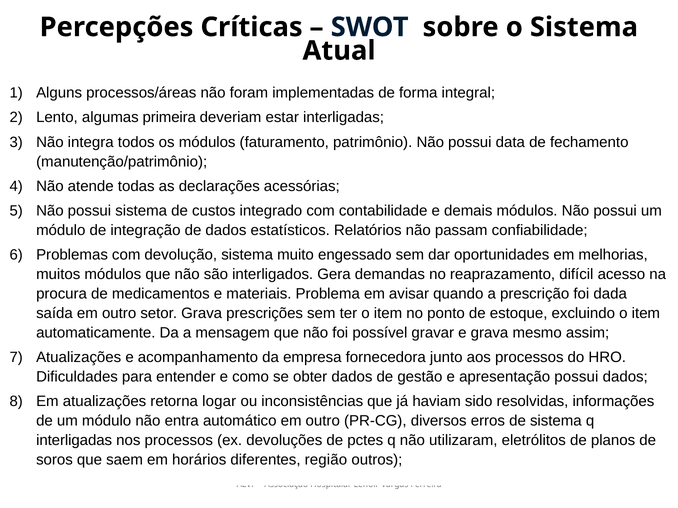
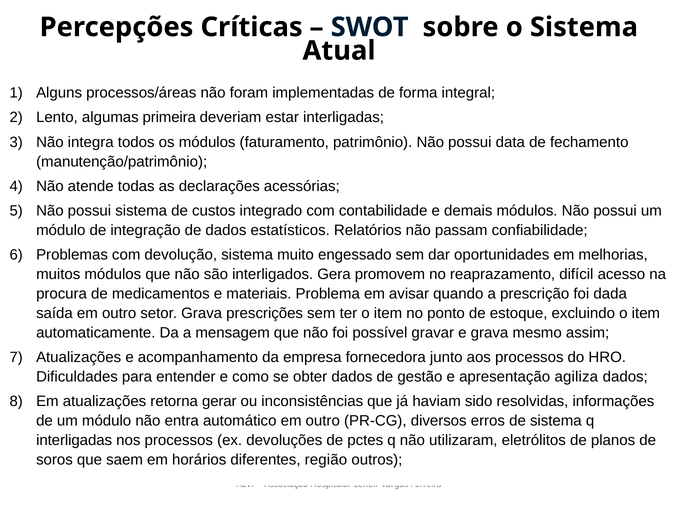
demandas: demandas -> promovem (390, 274)
apresentação possui: possui -> agiliza (576, 377)
logar: logar -> gerar (219, 402)
